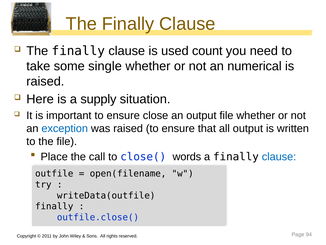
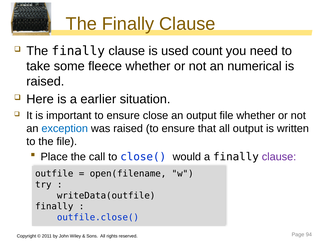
single: single -> fleece (105, 66)
supply: supply -> earlier (98, 99)
words: words -> would (187, 157)
clause colour: blue -> purple (279, 157)
